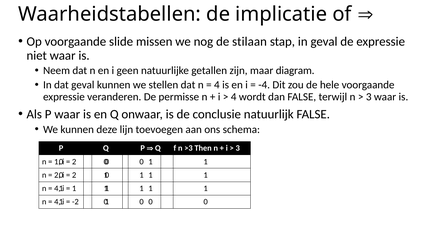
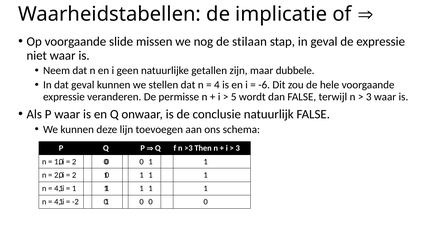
diagram: diagram -> dubbele (295, 71)
-4: -4 -> -6 (264, 85)
4: 4 -> 5 (234, 97)
